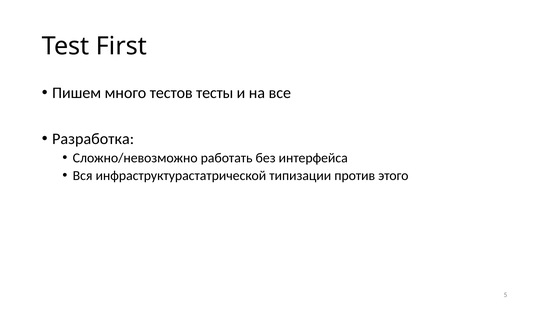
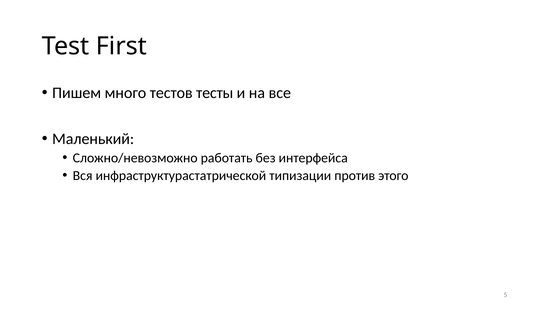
Разработка: Разработка -> Маленький (93, 139)
